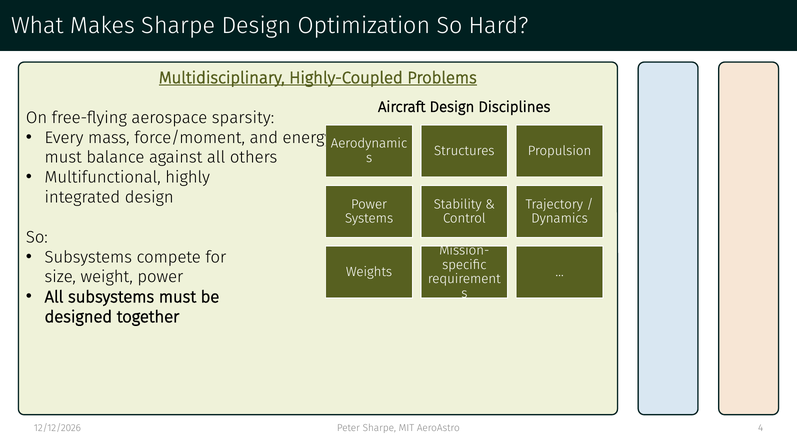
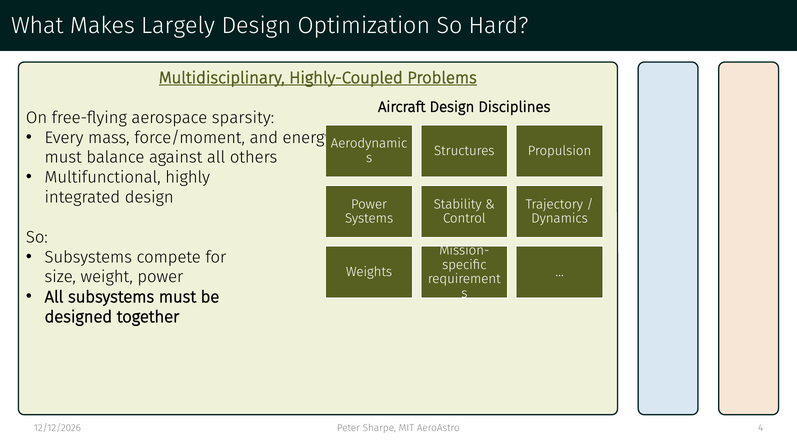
Makes Sharpe: Sharpe -> Largely (178, 25)
